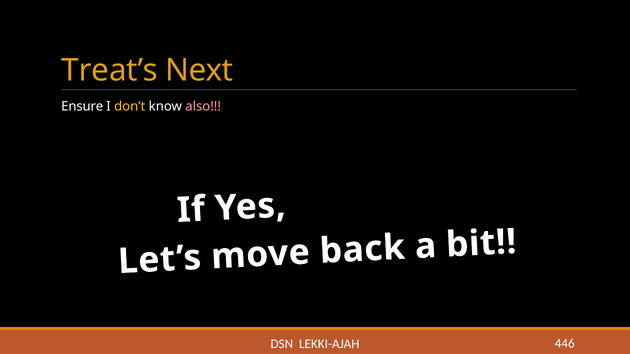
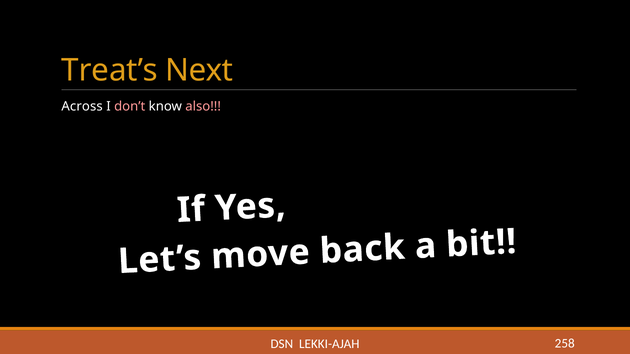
Ensure: Ensure -> Across (82, 107)
don’t colour: yellow -> pink (130, 107)
446: 446 -> 258 (565, 344)
